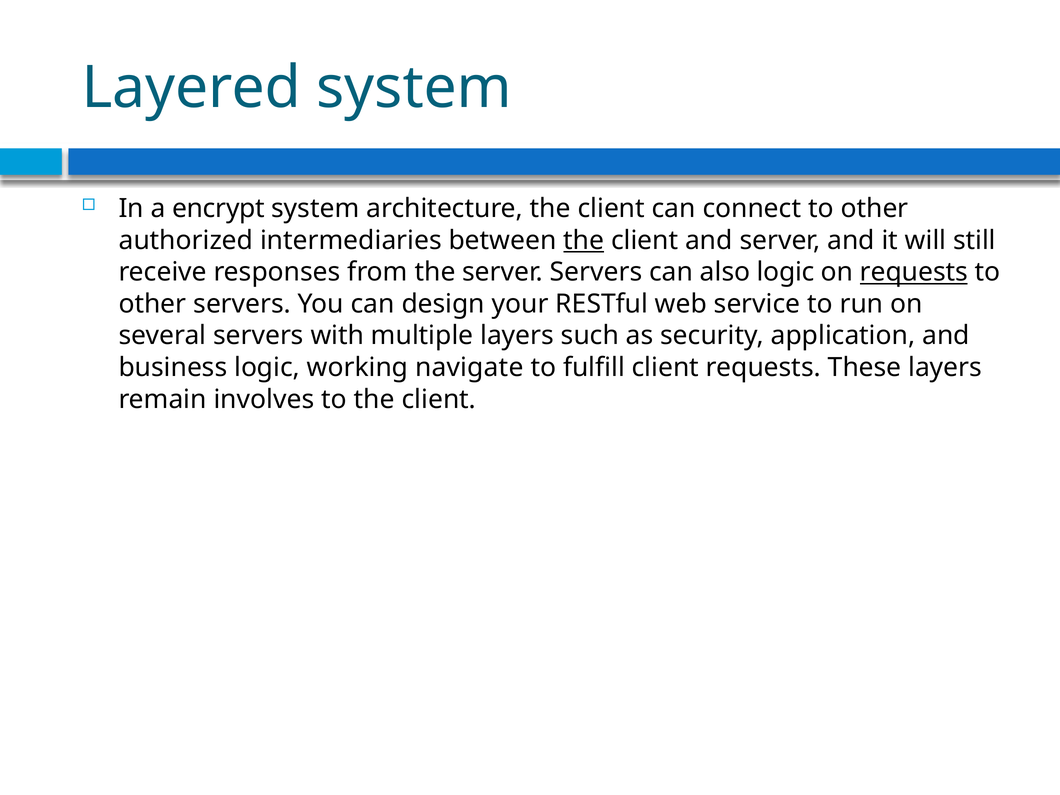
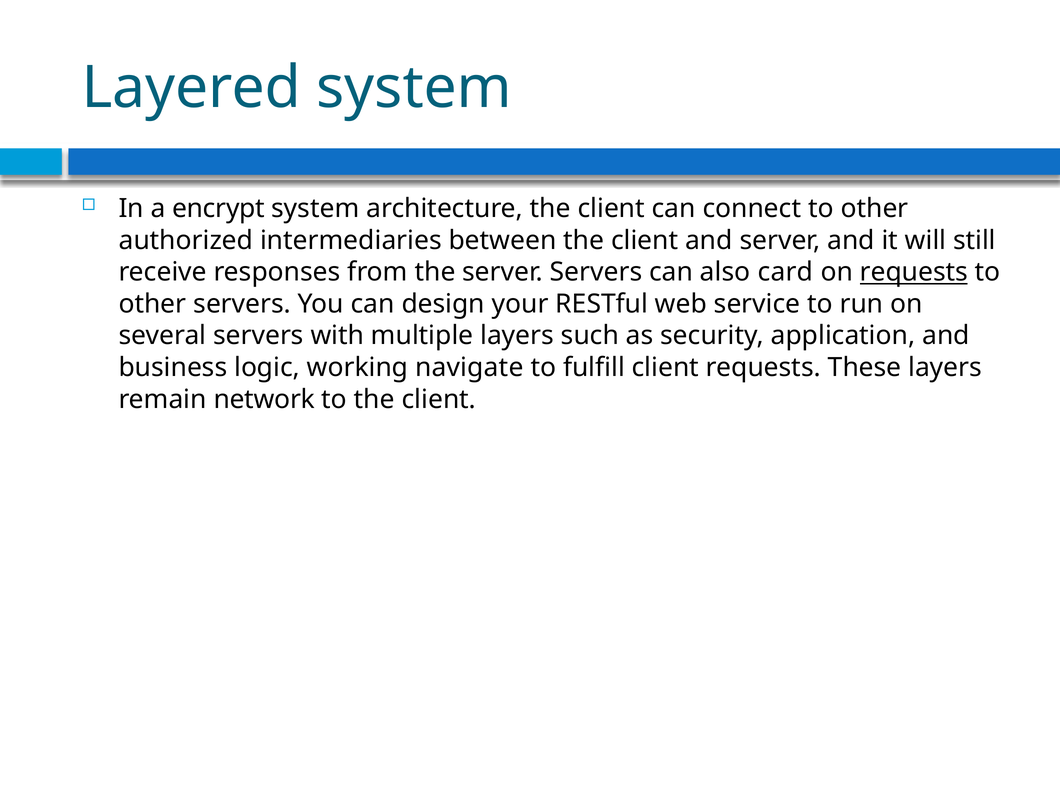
the underline: present -> none (584, 240)
also logic: logic -> card (785, 272)
involves: involves -> network (264, 399)
